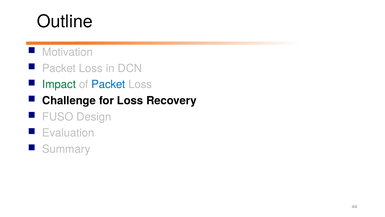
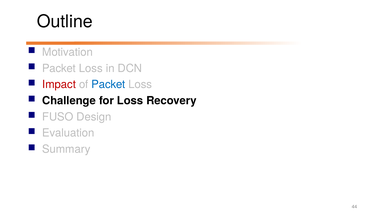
Impact colour: green -> red (59, 84)
